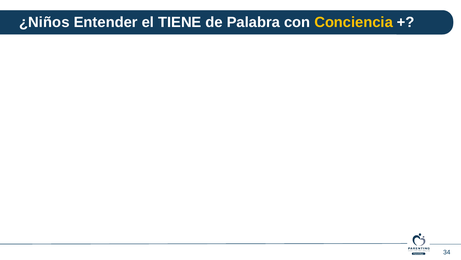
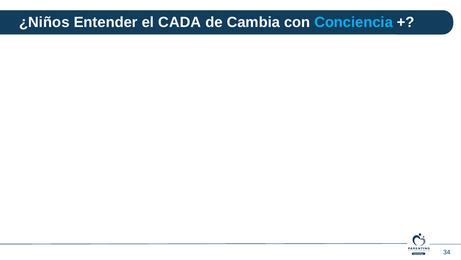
TIENE: TIENE -> CADA (180, 22)
Palabra: Palabra -> Cambia (253, 22)
Conciencia colour: yellow -> light blue (354, 22)
